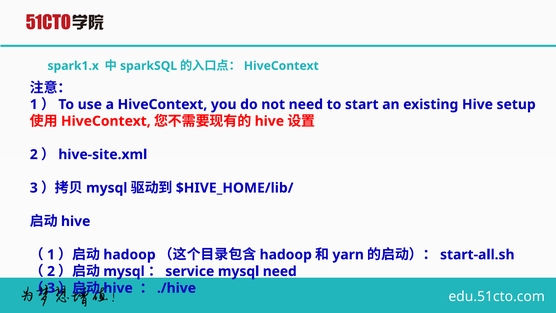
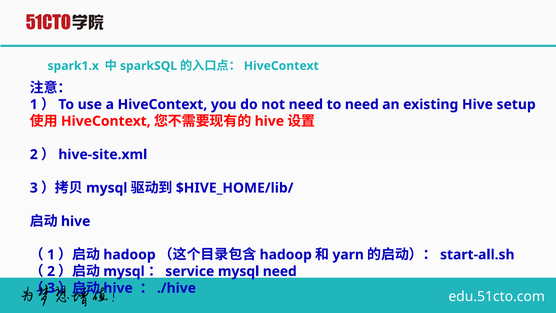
to start: start -> need (362, 104)
